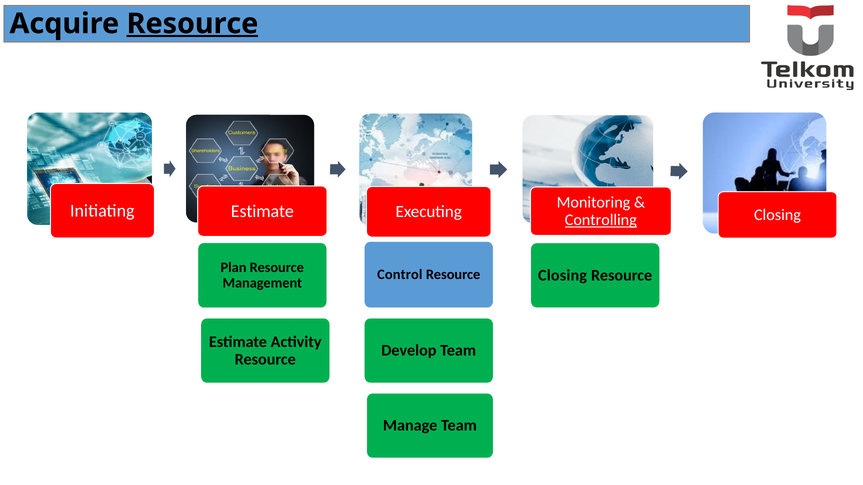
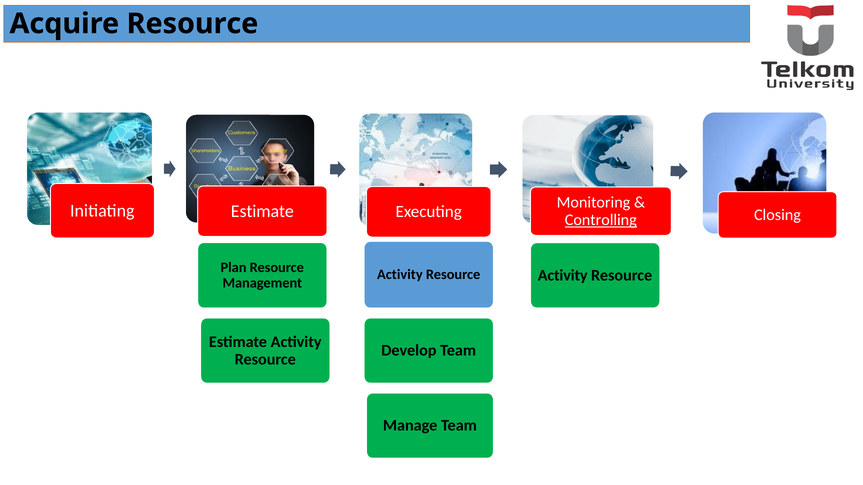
Resource underline: present -> none (192, 24)
Closing: Closing -> Activity (563, 275)
Control: Control -> Activity (400, 275)
